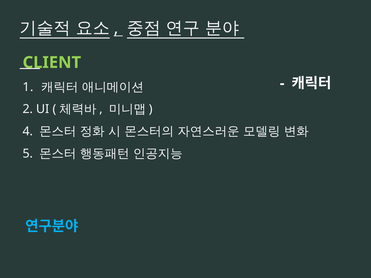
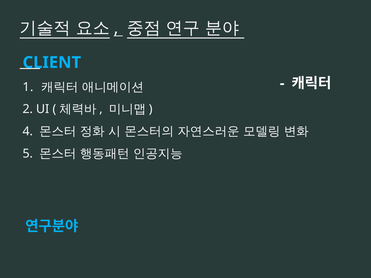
CLIENT colour: light green -> light blue (52, 63)
